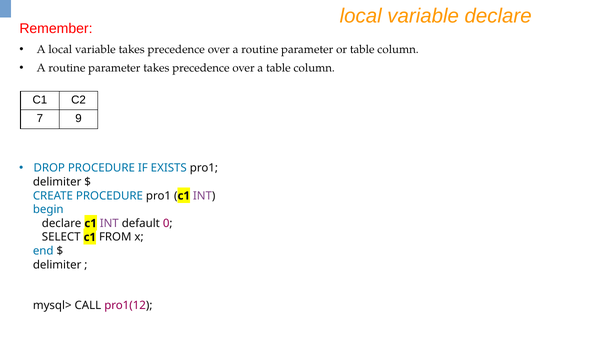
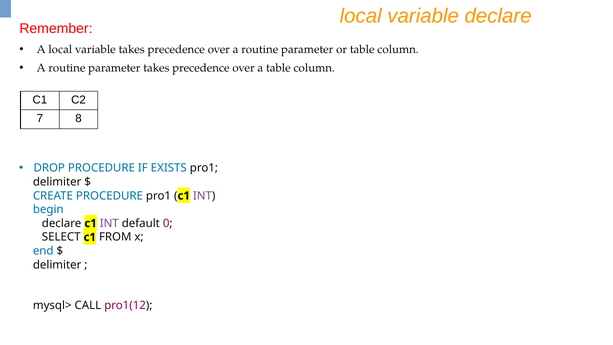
9: 9 -> 8 (79, 119)
